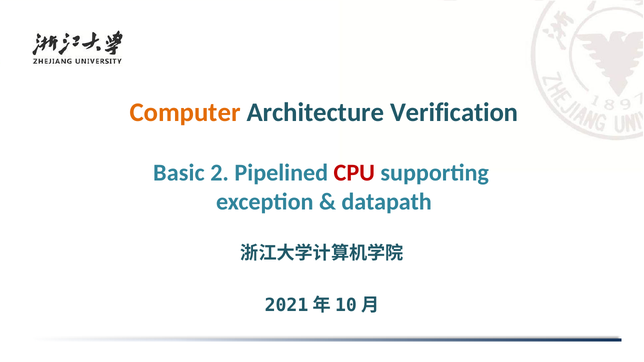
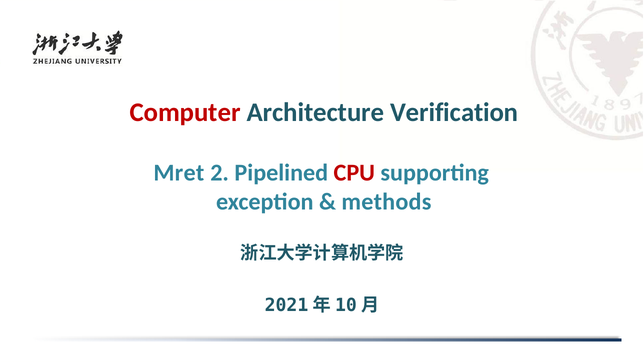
Computer colour: orange -> red (185, 113)
Basic: Basic -> Mret (179, 173)
datapath: datapath -> methods (386, 202)
